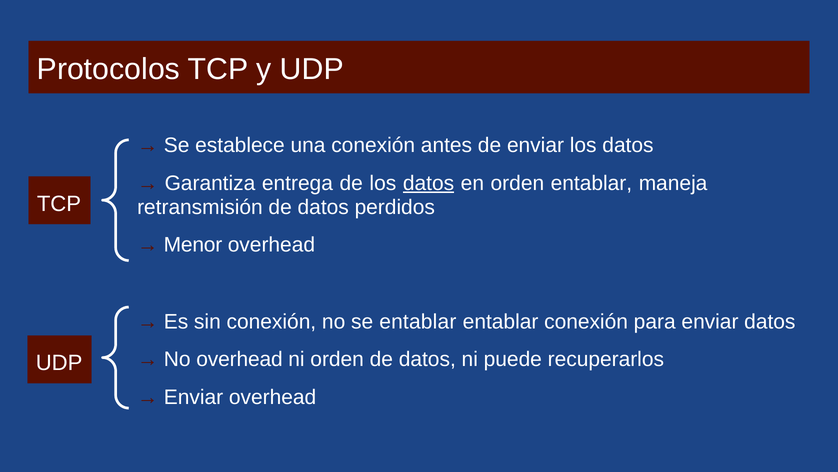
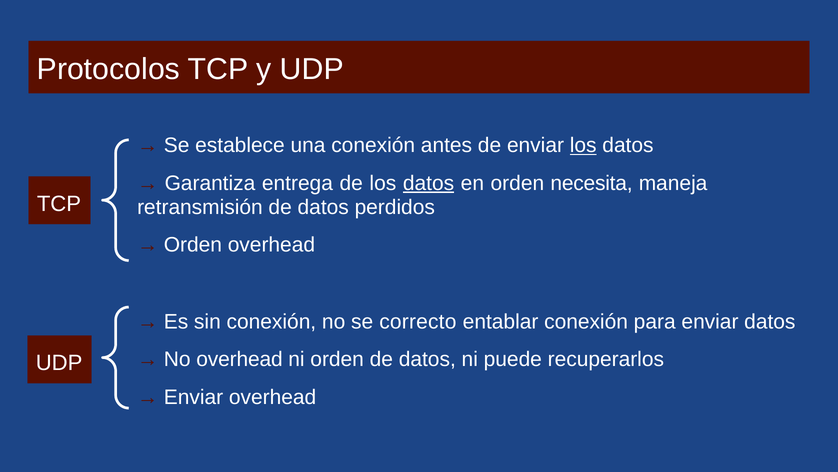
los underline: none -> present (583, 145)
orden entablar: entablar -> necesita (592, 183)
Menor: Menor -> Orden (193, 245)
se entablar: entablar -> correcto (418, 321)
